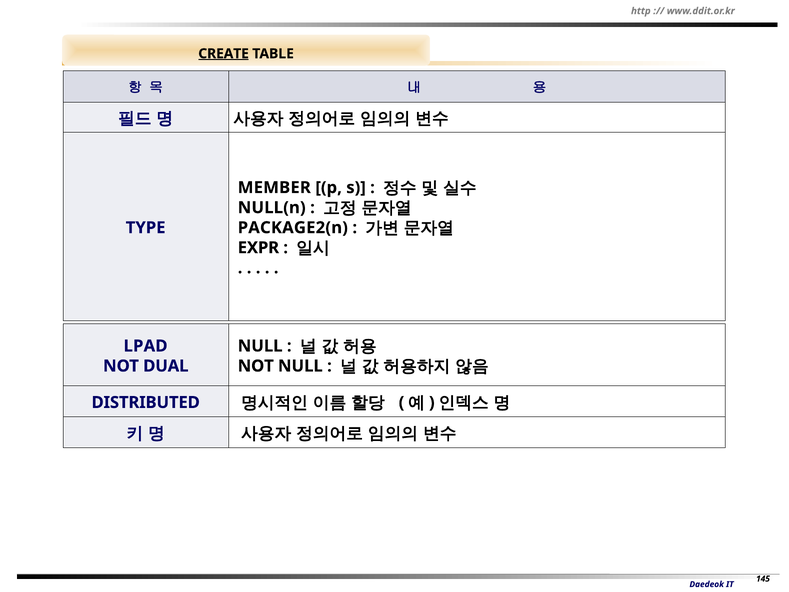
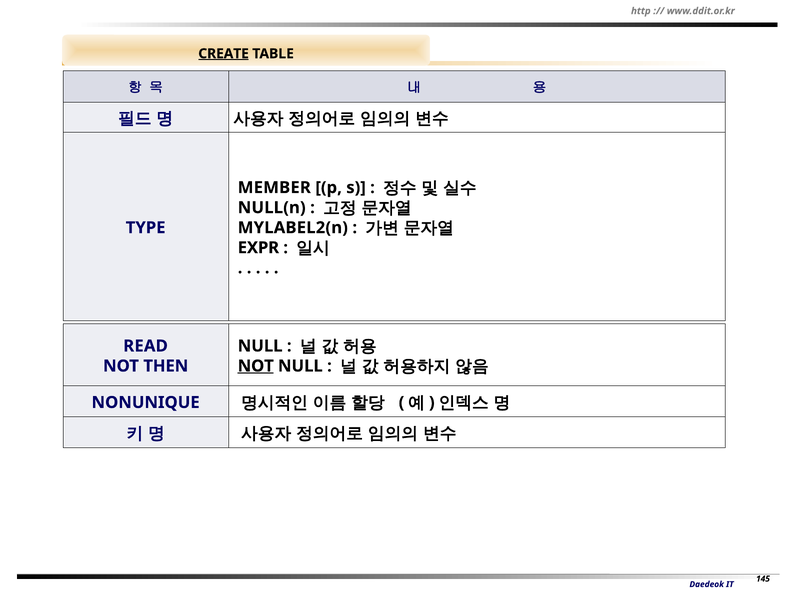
PACKAGE2(n: PACKAGE2(n -> MYLABEL2(n (293, 228)
LPAD: LPAD -> READ (146, 346)
DUAL: DUAL -> THEN (166, 366)
NOT underline: none -> present (256, 366)
DISTRIBUTED: DISTRIBUTED -> NONUNIQUE (146, 402)
